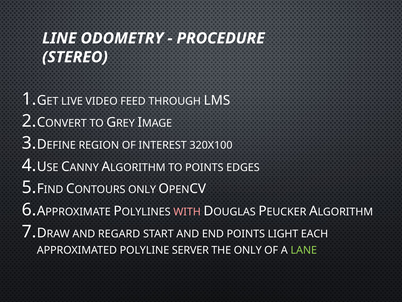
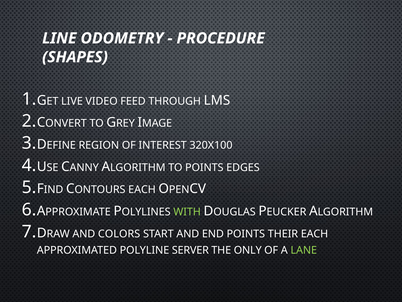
STEREO: STEREO -> SHAPES (75, 57)
ONLY: ONLY -> EACH (142, 189)
WITH colour: pink -> light green (187, 212)
REGARD: REGARD -> COLORS (119, 234)
LIGHT: LIGHT -> THEIR (283, 234)
